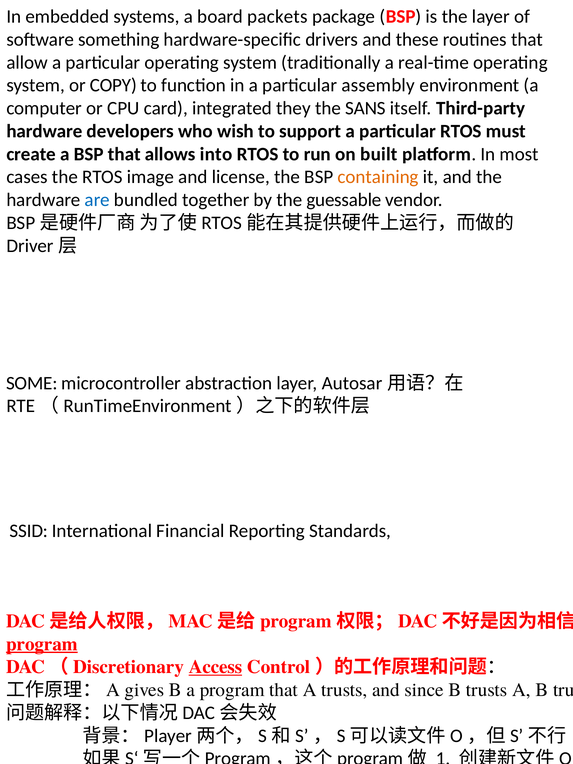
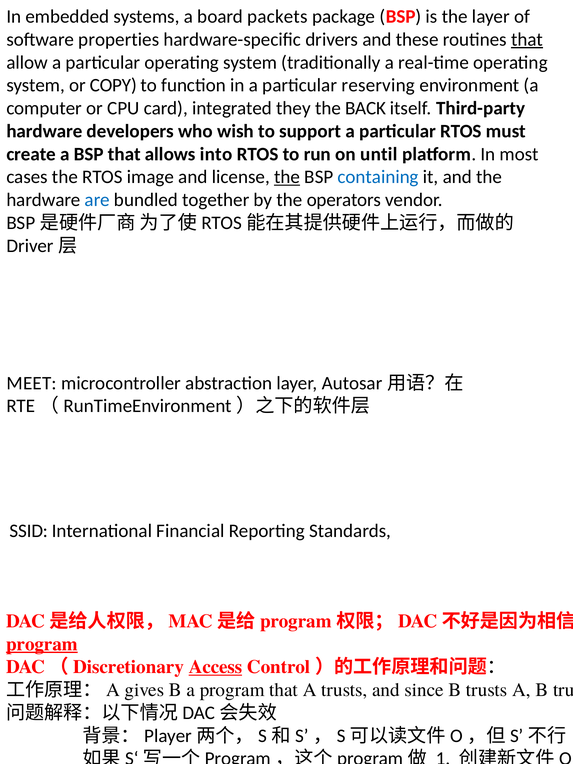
something: something -> properties (119, 39)
that underline: none -> present (527, 39)
assembly: assembly -> reserving (378, 85)
SANS: SANS -> BACK (365, 108)
built: built -> until (379, 154)
the underline: none -> present (287, 177)
containing colour: orange -> blue (378, 177)
guessable: guessable -> operators (344, 200)
SOME: SOME -> MEET (32, 383)
